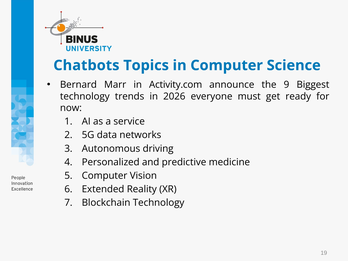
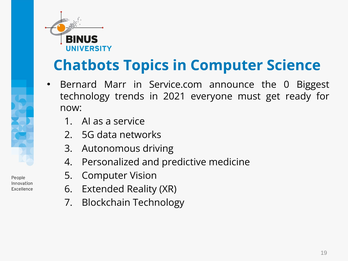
Activity.com: Activity.com -> Service.com (176, 85)
9: 9 -> 0 (287, 85)
2026: 2026 -> 2021 (174, 96)
